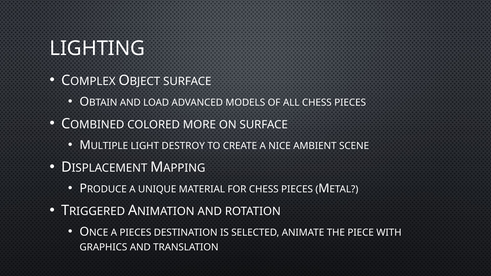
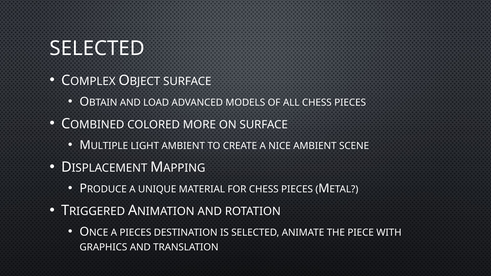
LIGHTING: LIGHTING -> SELECTED (97, 49)
LIGHT DESTROY: DESTROY -> AMBIENT (183, 146)
